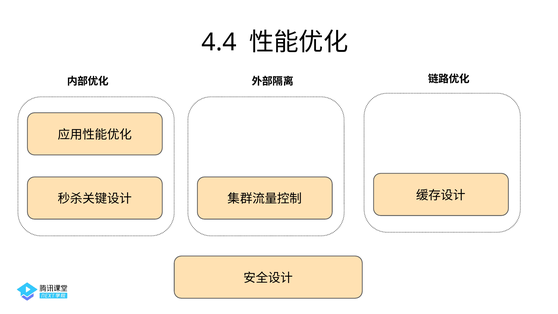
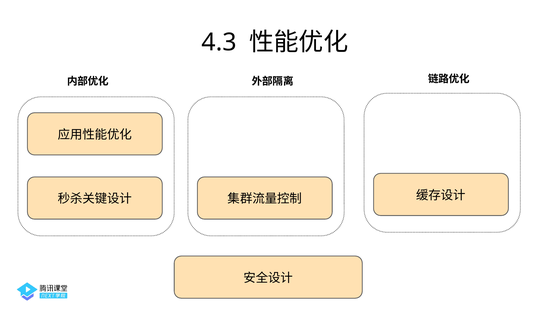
4.4: 4.4 -> 4.3 (219, 42)
